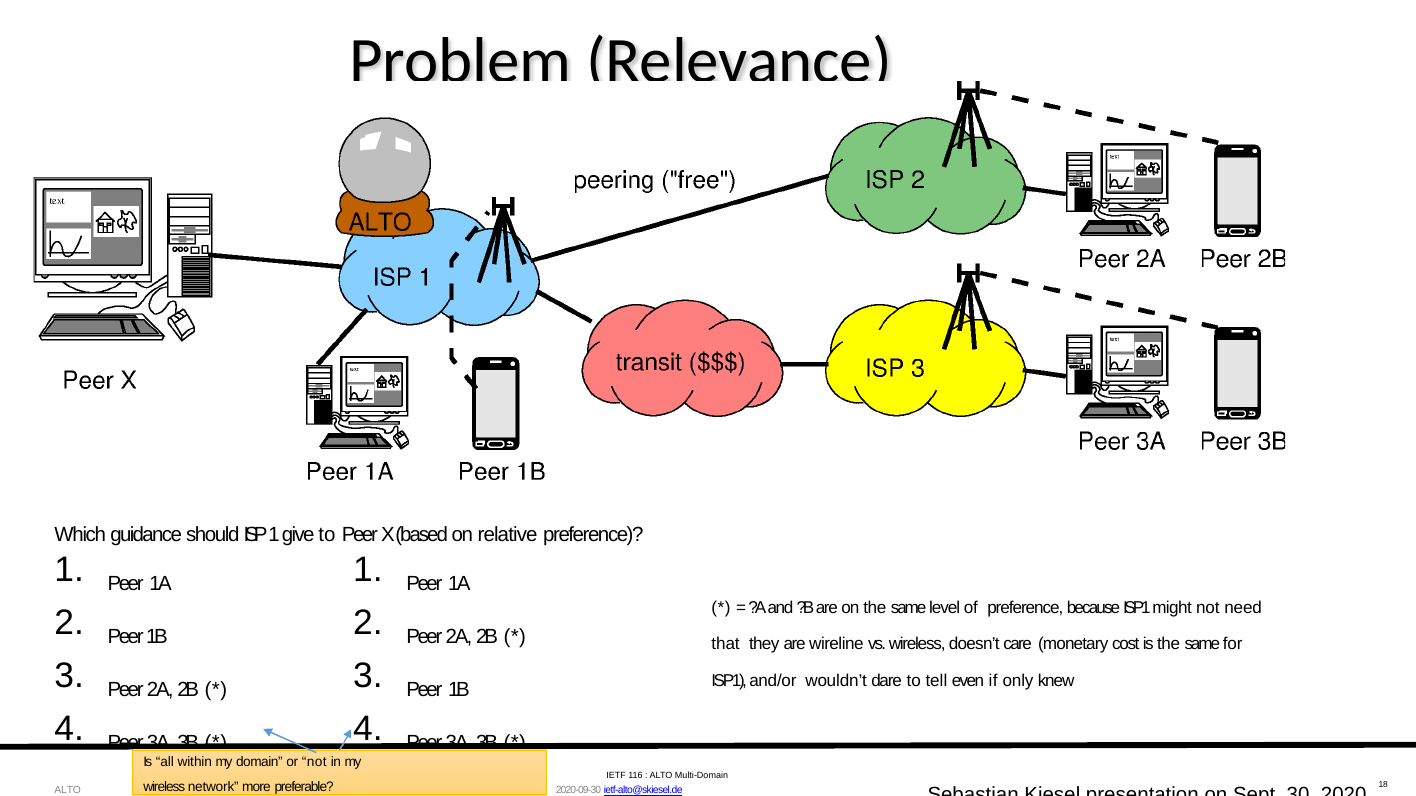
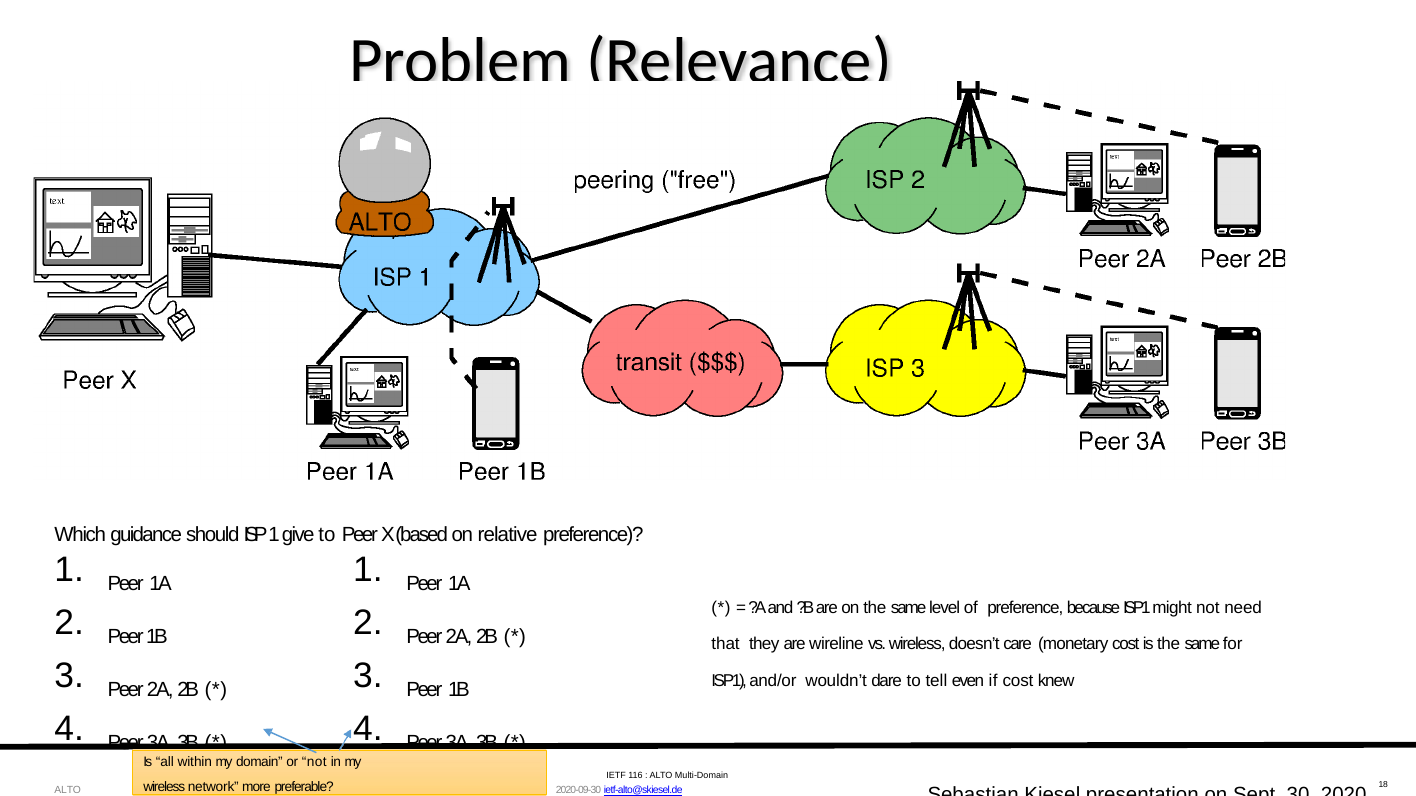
if only: only -> cost (1018, 681)
